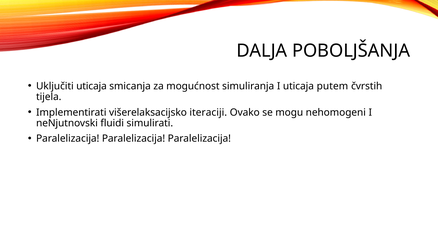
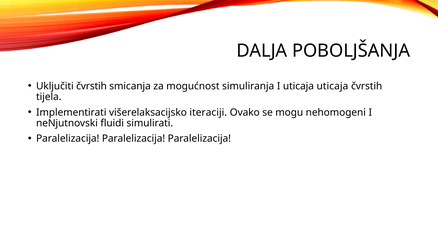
Uključiti uticaja: uticaja -> čvrstih (92, 86)
uticaja putem: putem -> uticaja (332, 86)
